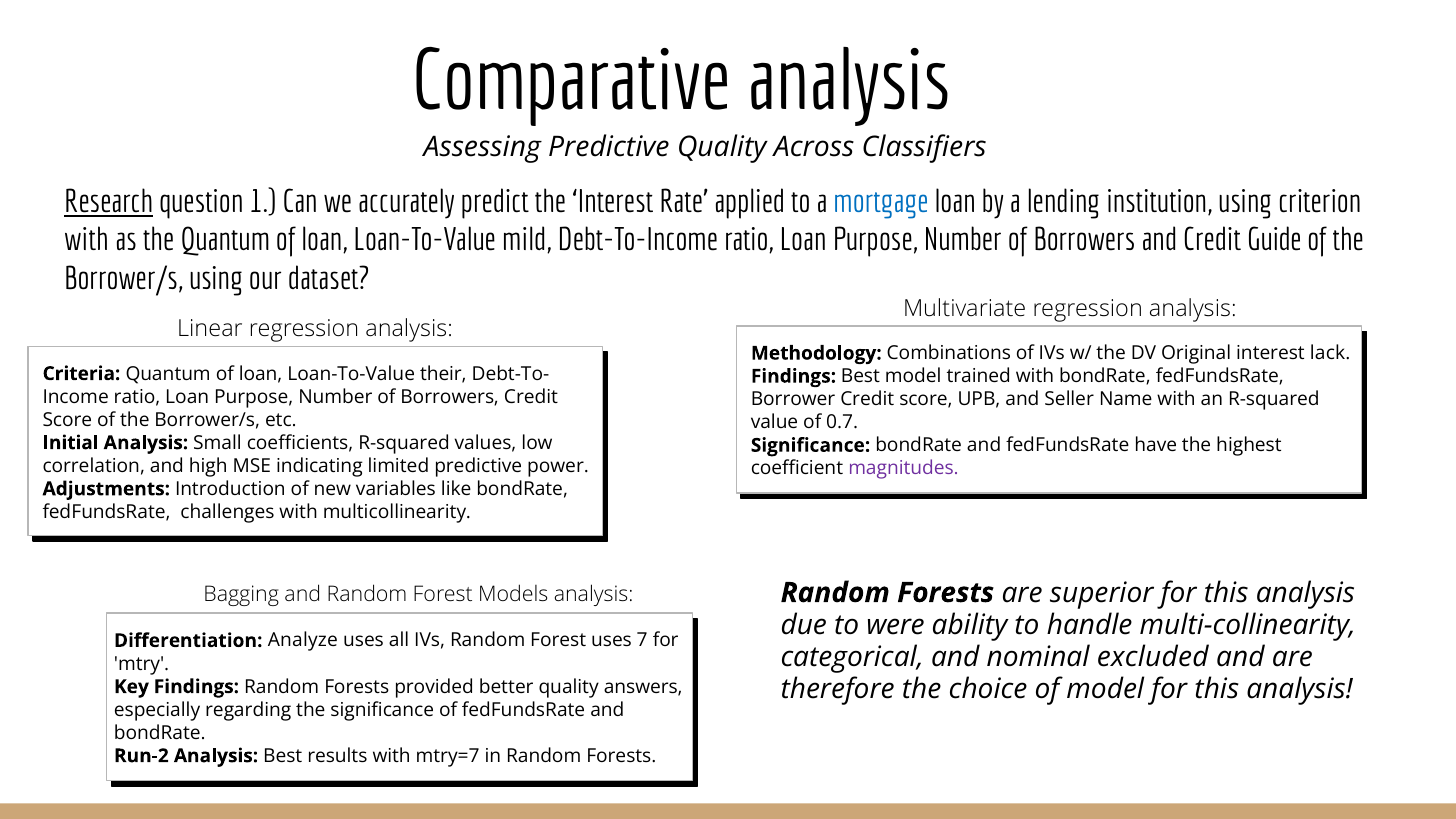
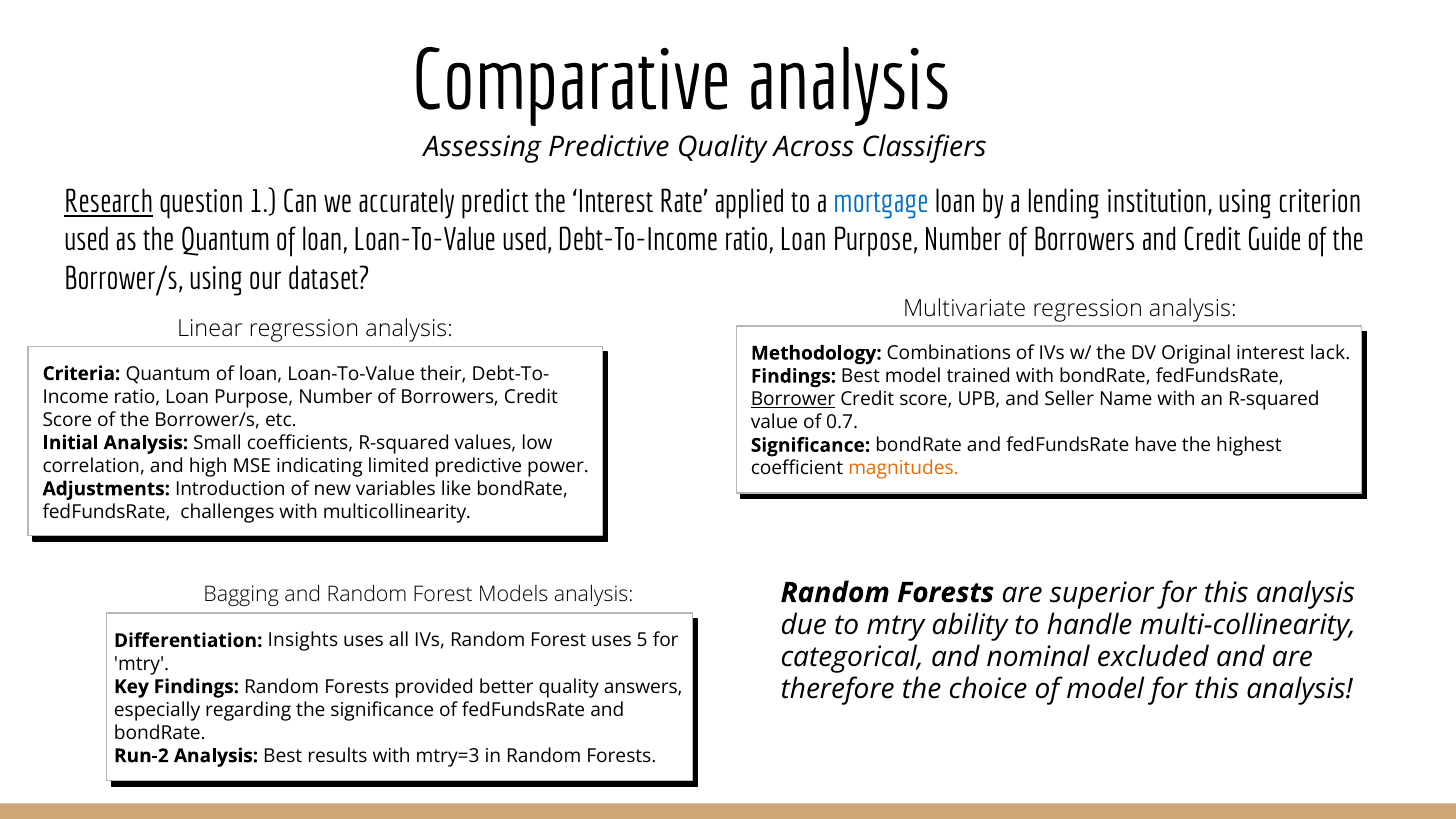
with: with -> used (87, 240)
Loan-To-Value mild: mild -> used (527, 240)
Borrower underline: none -> present (793, 399)
magnitudes colour: purple -> orange (903, 468)
to were: were -> mtry (895, 625)
Analyze: Analyze -> Insights (303, 641)
7: 7 -> 5 (642, 641)
mtry=7: mtry=7 -> mtry=3 (448, 756)
